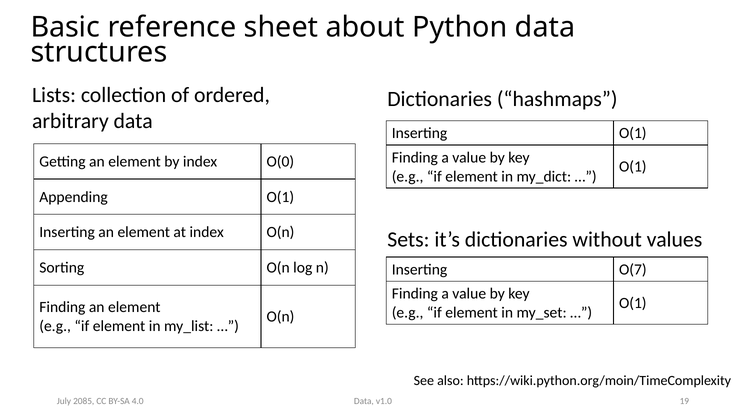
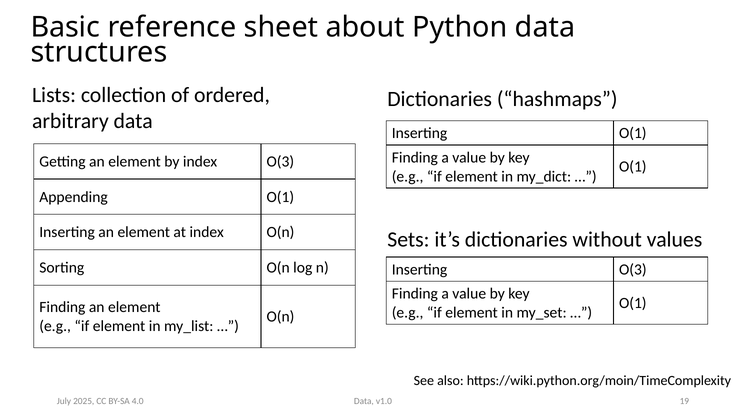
index O(0: O(0 -> O(3 (280, 161)
Inserting O(7: O(7 -> O(3 (633, 269)
2085: 2085 -> 2025 (84, 401)
